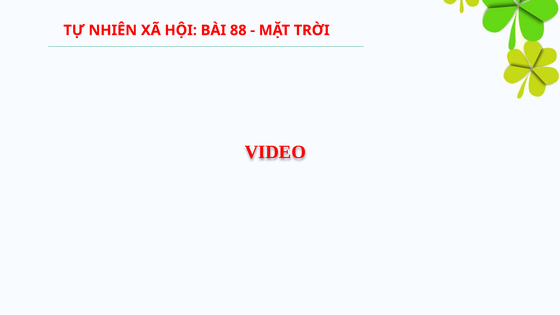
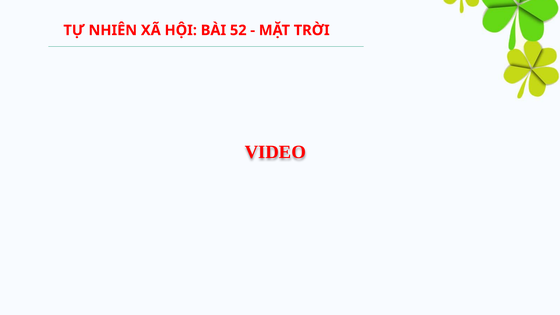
88: 88 -> 52 (238, 30)
